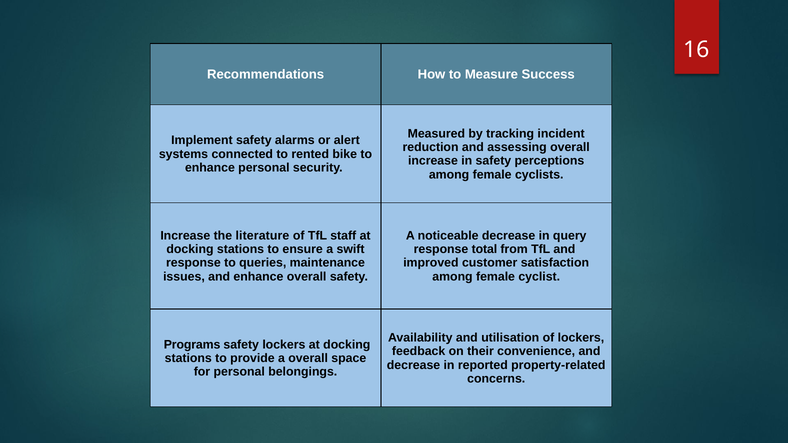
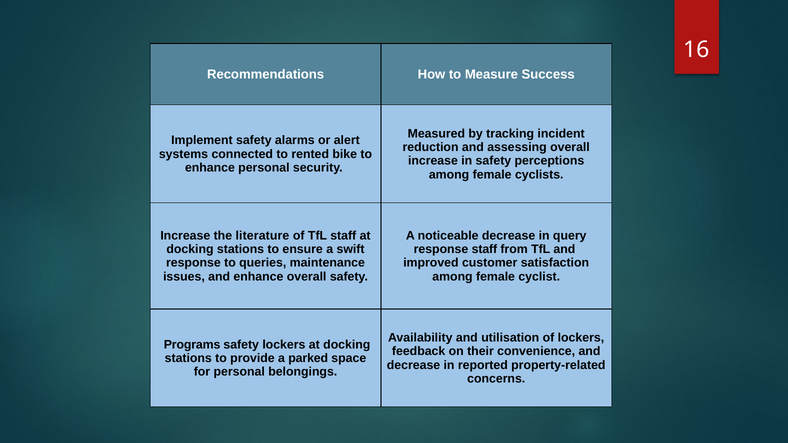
response total: total -> staff (484, 249)
a overall: overall -> parked (308, 358)
